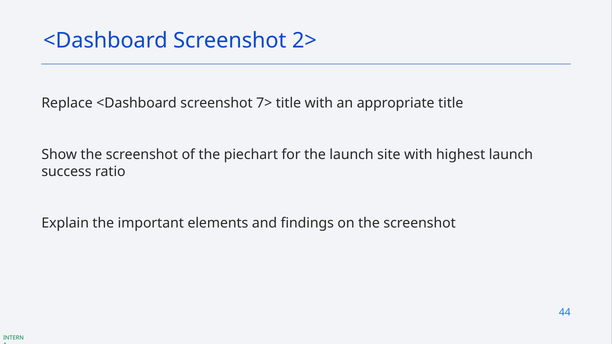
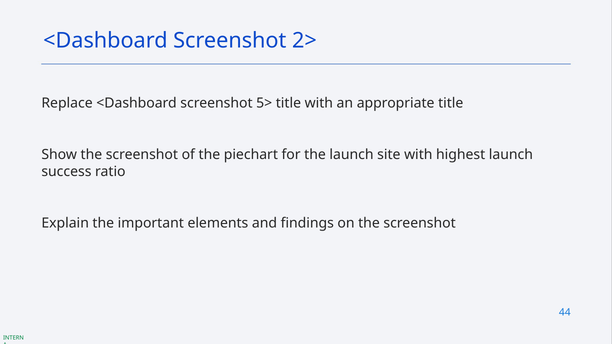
7>: 7> -> 5> (264, 103)
